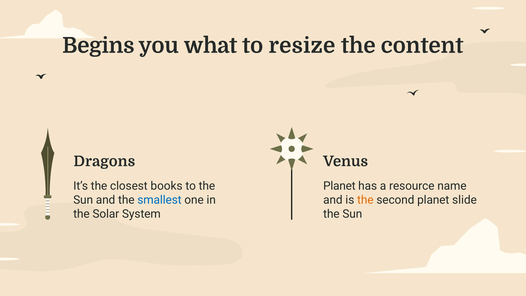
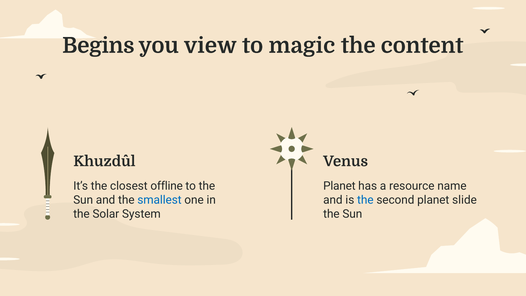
what: what -> view (210, 46)
resize: resize -> magic (302, 46)
Dragons: Dragons -> Khuzdûl (104, 161)
books: books -> offline (167, 186)
the colour: orange -> blue (365, 200)
